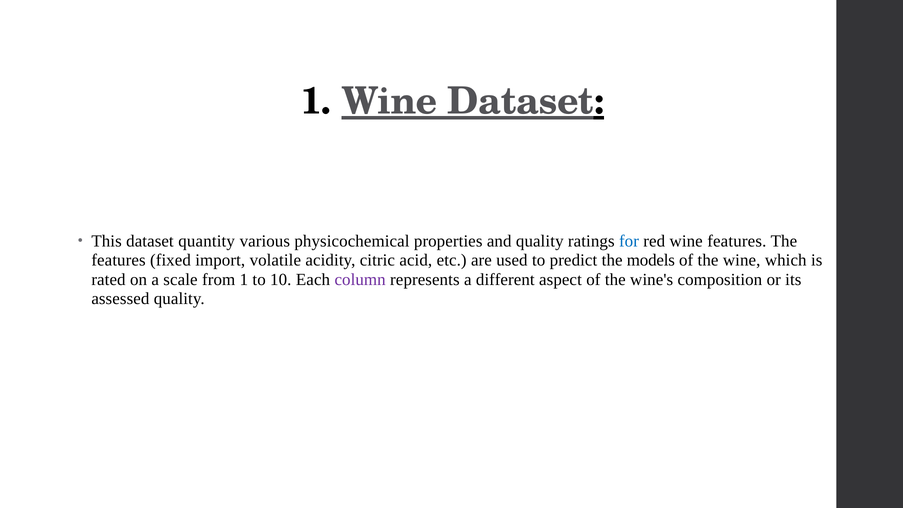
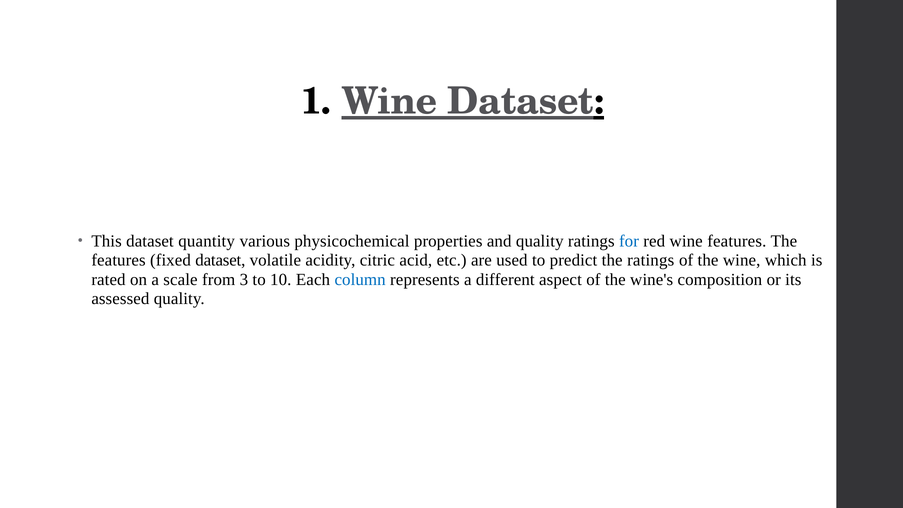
fixed import: import -> dataset (220, 260)
the models: models -> ratings (651, 260)
from 1: 1 -> 3 (244, 279)
column colour: purple -> blue (360, 279)
